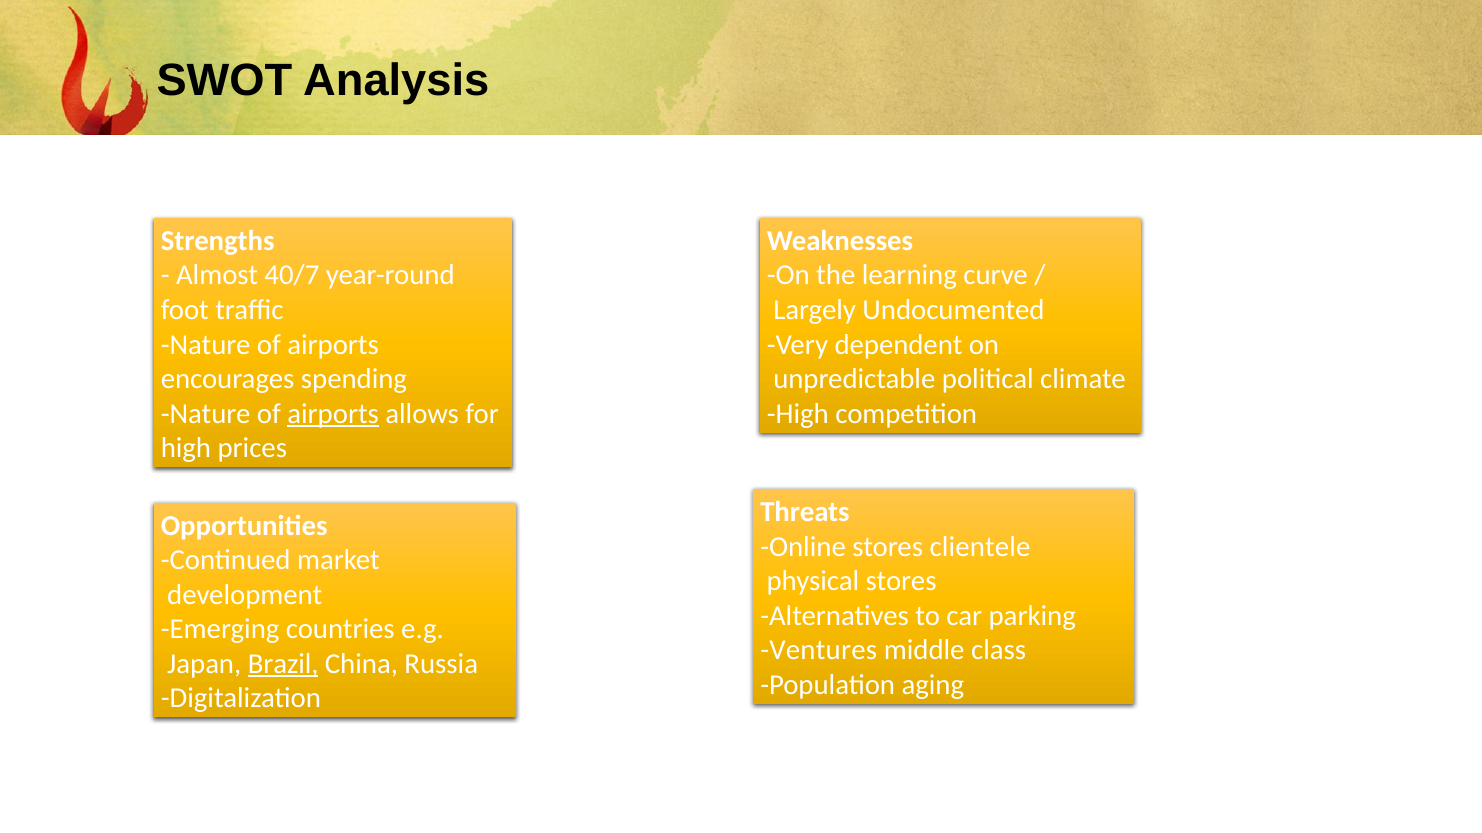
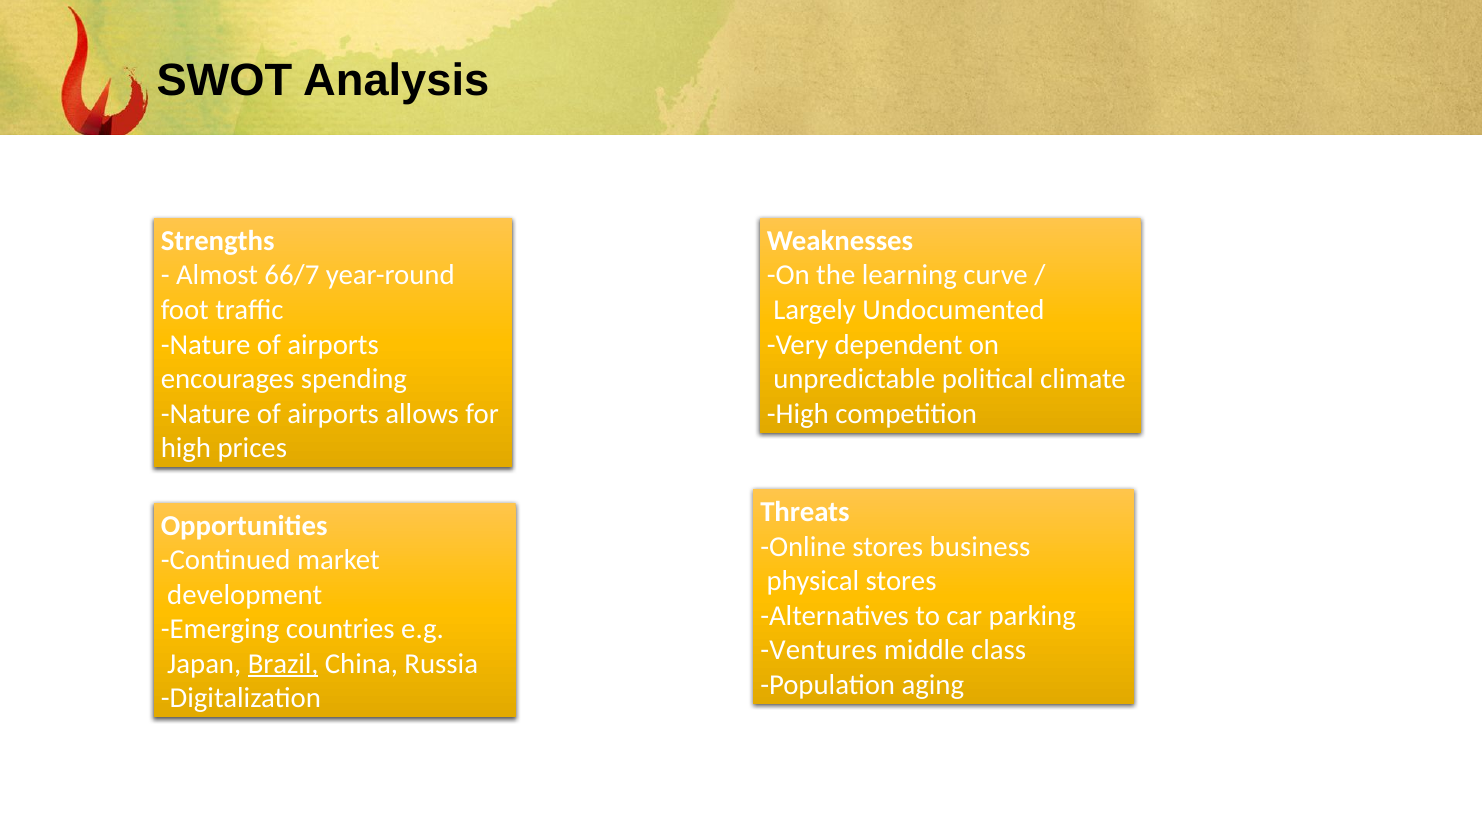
40/7: 40/7 -> 66/7 (292, 276)
airports underline: present -> none (333, 414)
clientele: clientele -> business (980, 547)
